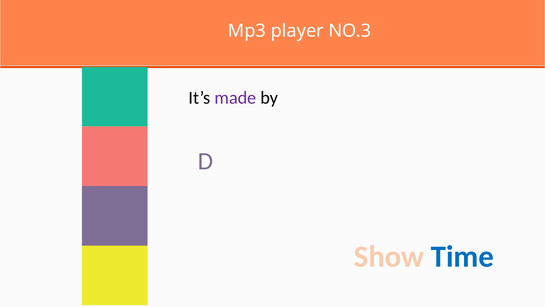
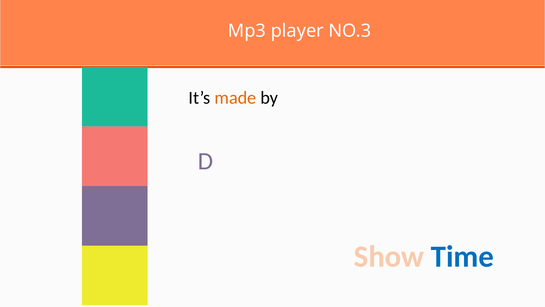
made colour: purple -> orange (235, 98)
